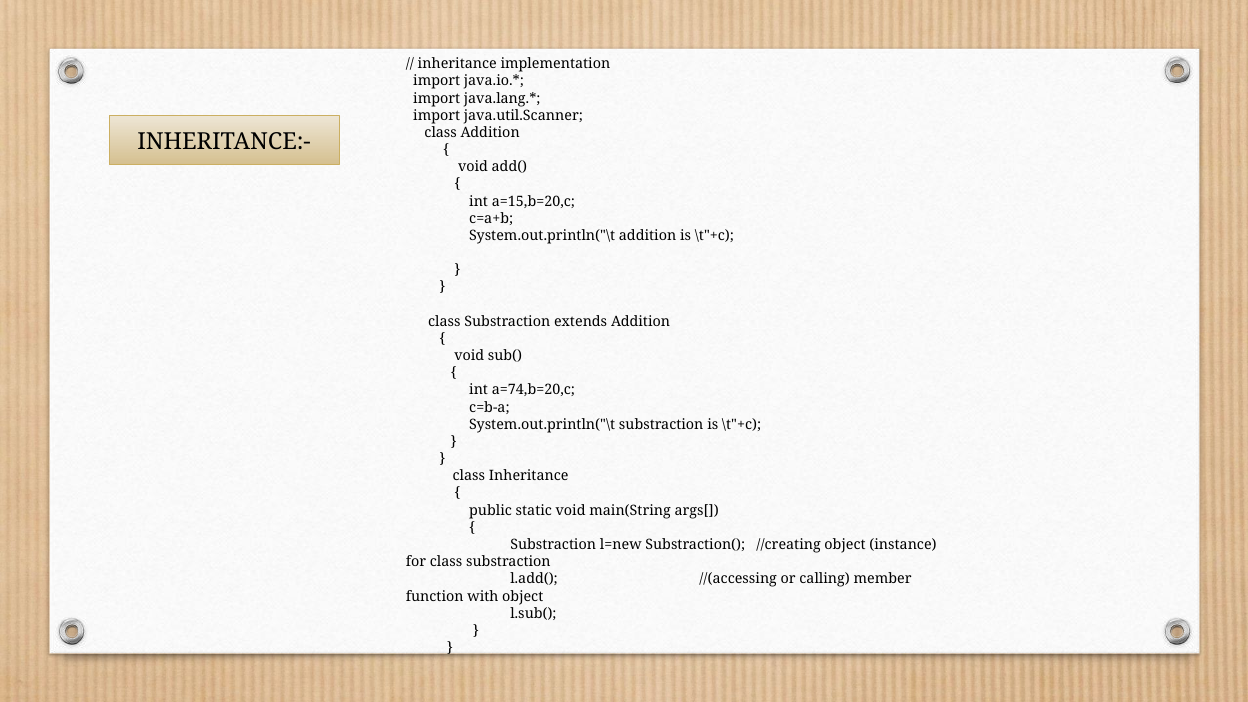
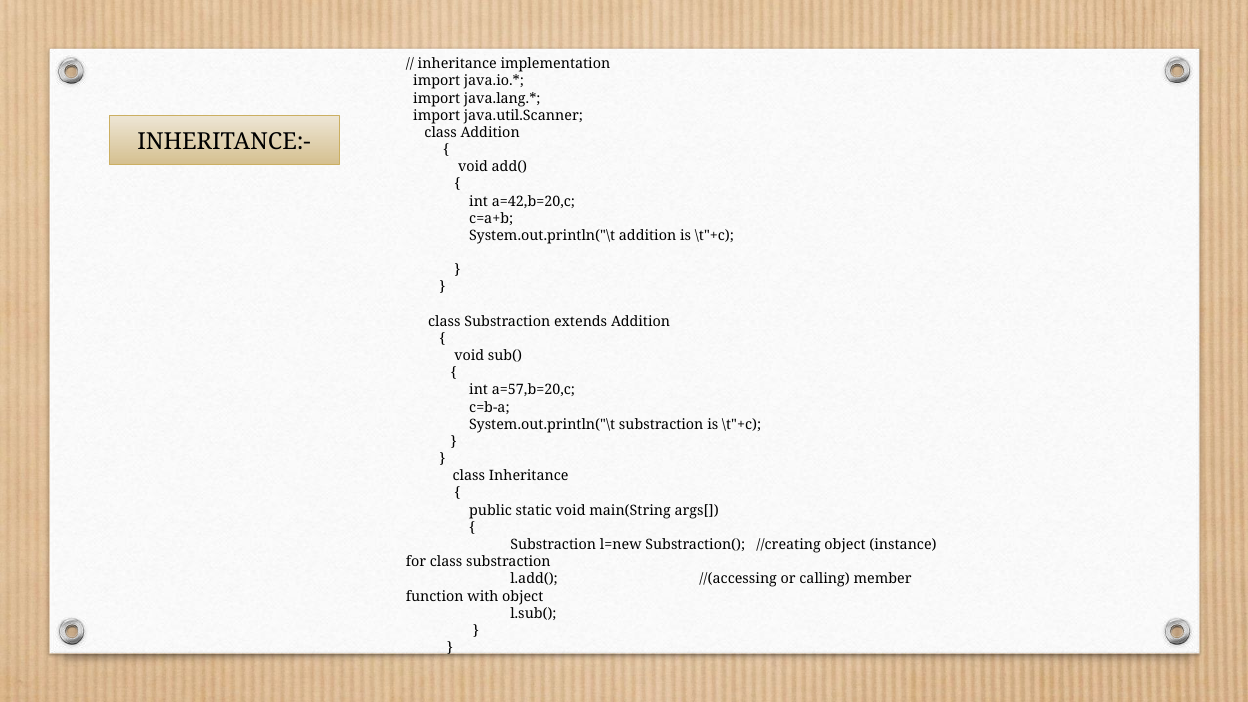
a=15,b=20,c: a=15,b=20,c -> a=42,b=20,c (533, 201)
a=74,b=20,c: a=74,b=20,c -> a=57,b=20,c (533, 390)
